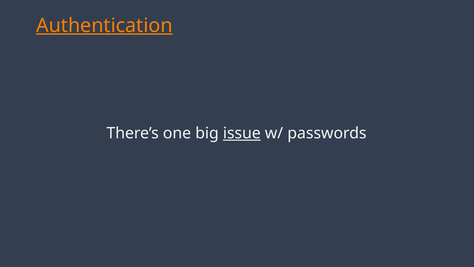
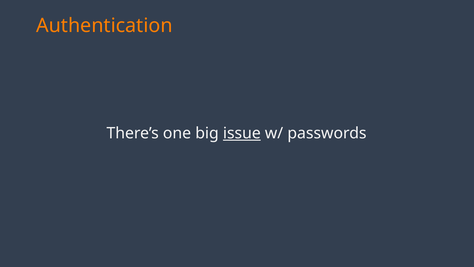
Authentication underline: present -> none (104, 26)
